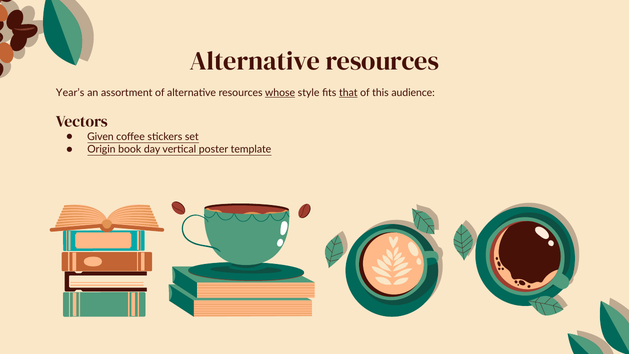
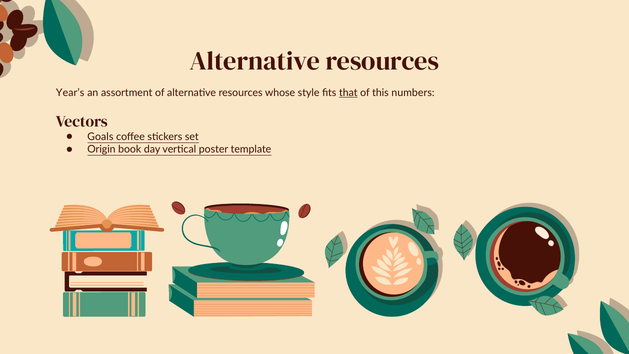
whose underline: present -> none (280, 93)
audience: audience -> numbers (413, 93)
Given: Given -> Goals (100, 137)
